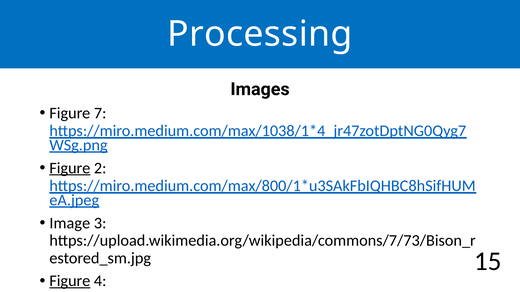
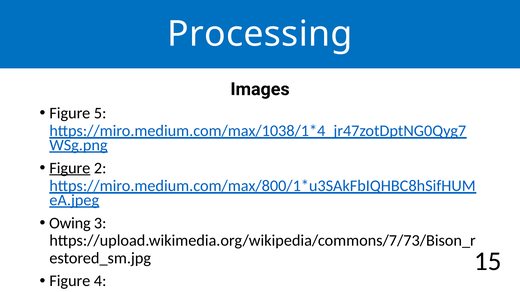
7: 7 -> 5 (100, 113)
Image: Image -> Owing (70, 223)
Figure underline: present -> none (70, 281)
